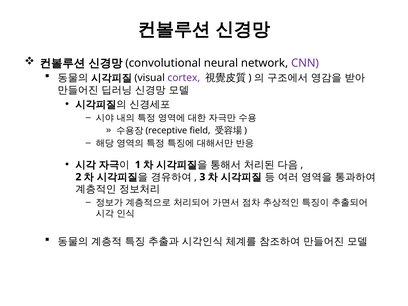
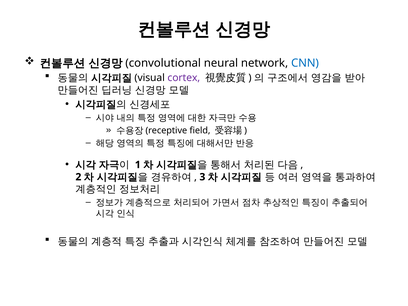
CNN colour: purple -> blue (305, 63)
